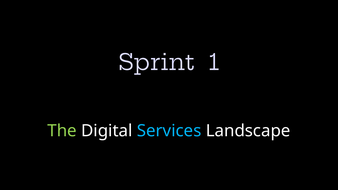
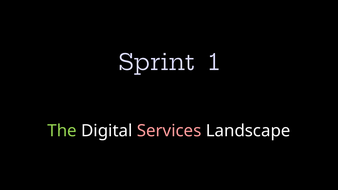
Services colour: light blue -> pink (169, 131)
